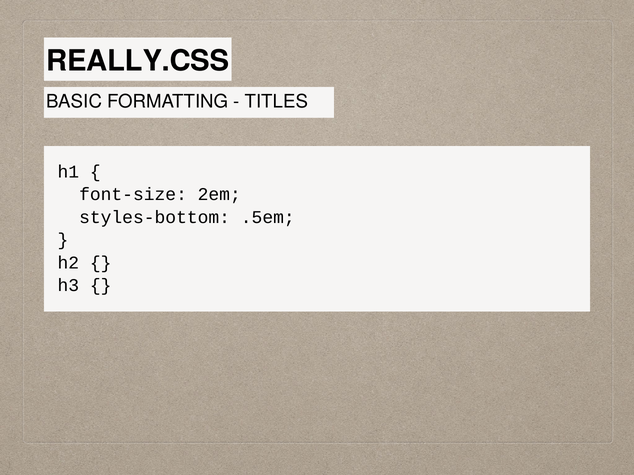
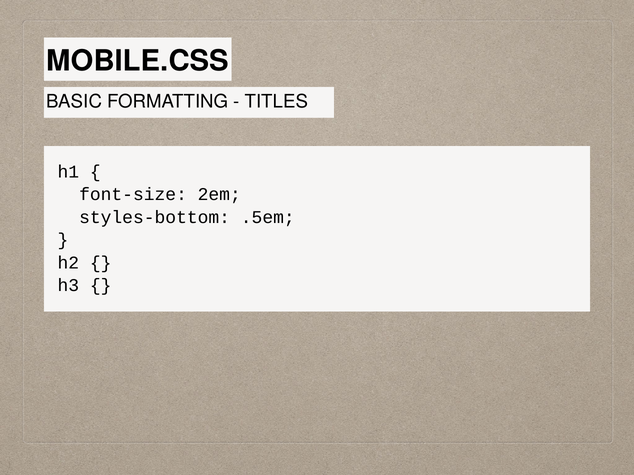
REALLY.CSS: REALLY.CSS -> MOBILE.CSS (138, 61)
